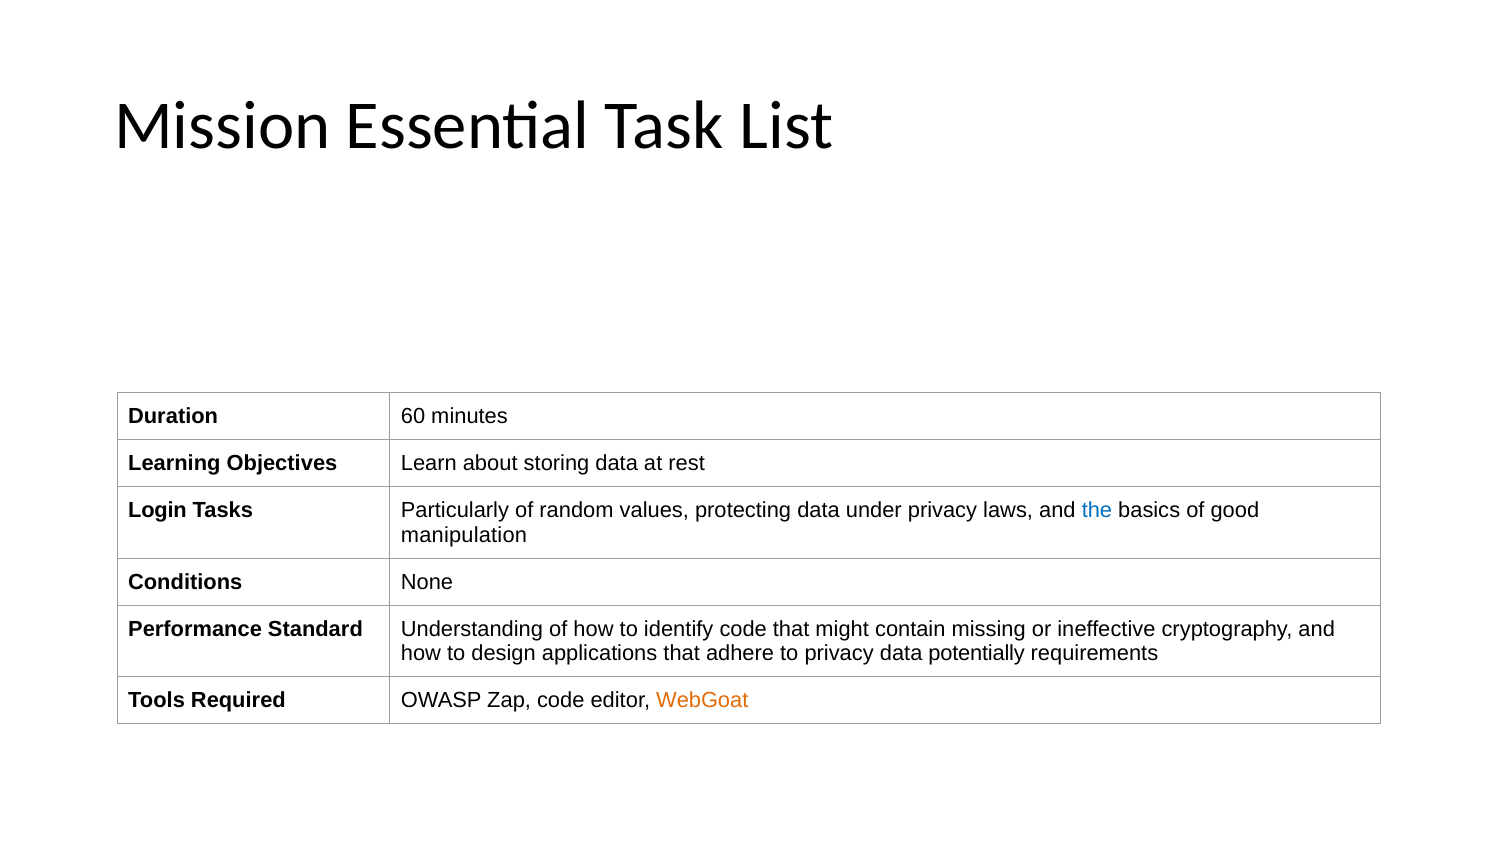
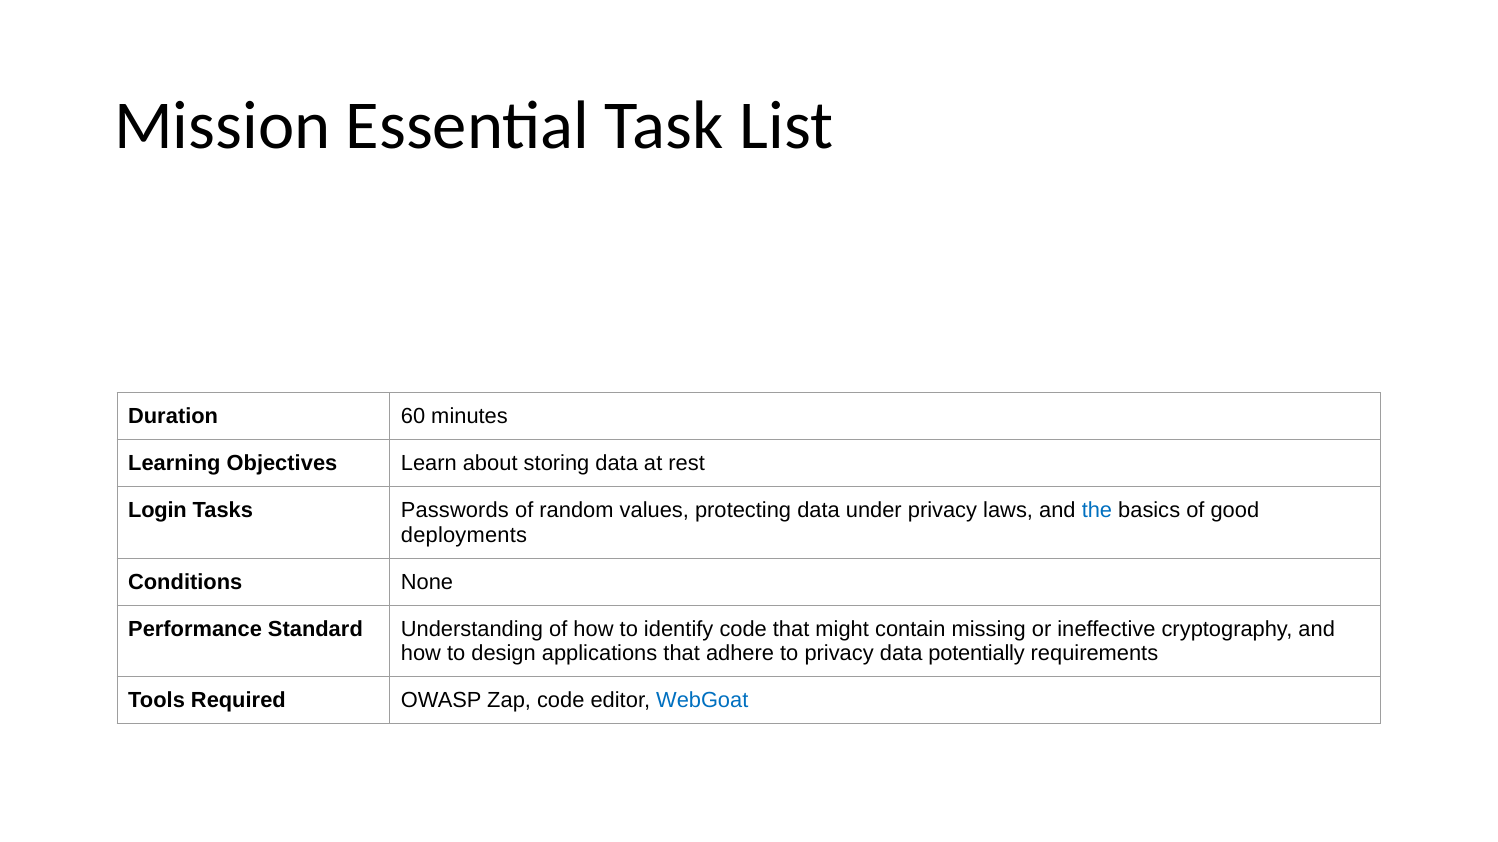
Particularly: Particularly -> Passwords (455, 511)
manipulation: manipulation -> deployments (464, 536)
WebGoat colour: orange -> blue (702, 701)
